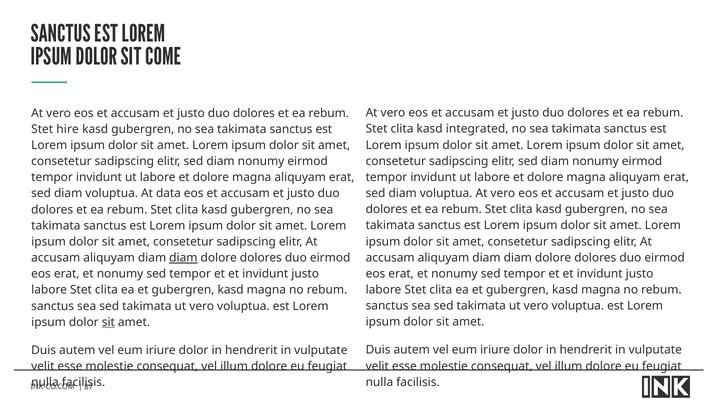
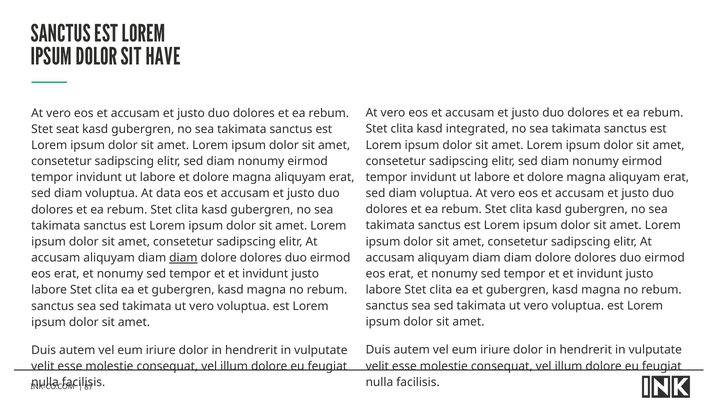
COME: COME -> HAVE (163, 57)
hire: hire -> seat (68, 129)
sit underline: present -> none (108, 322)
